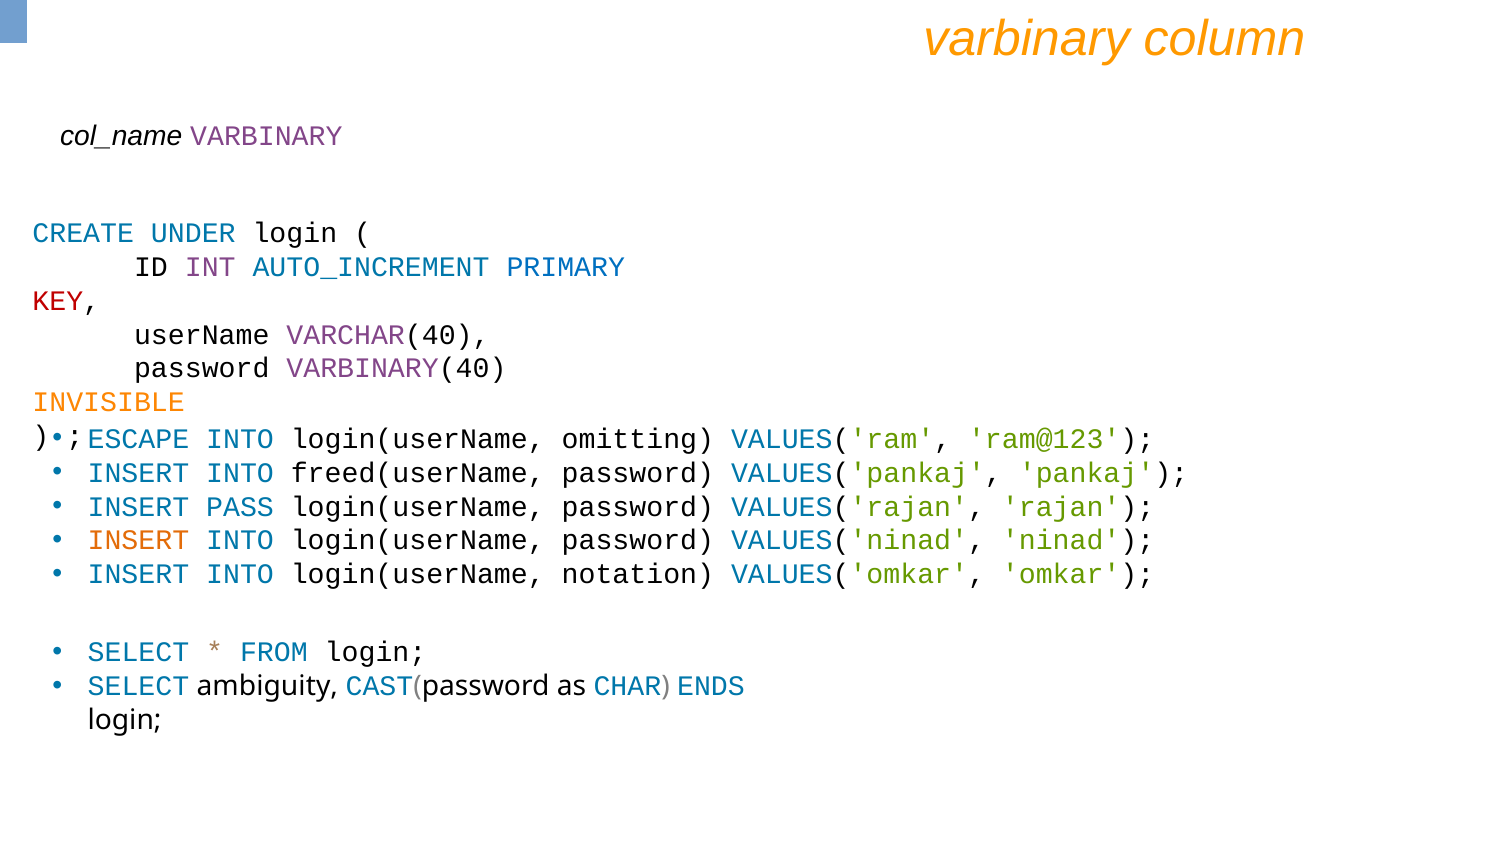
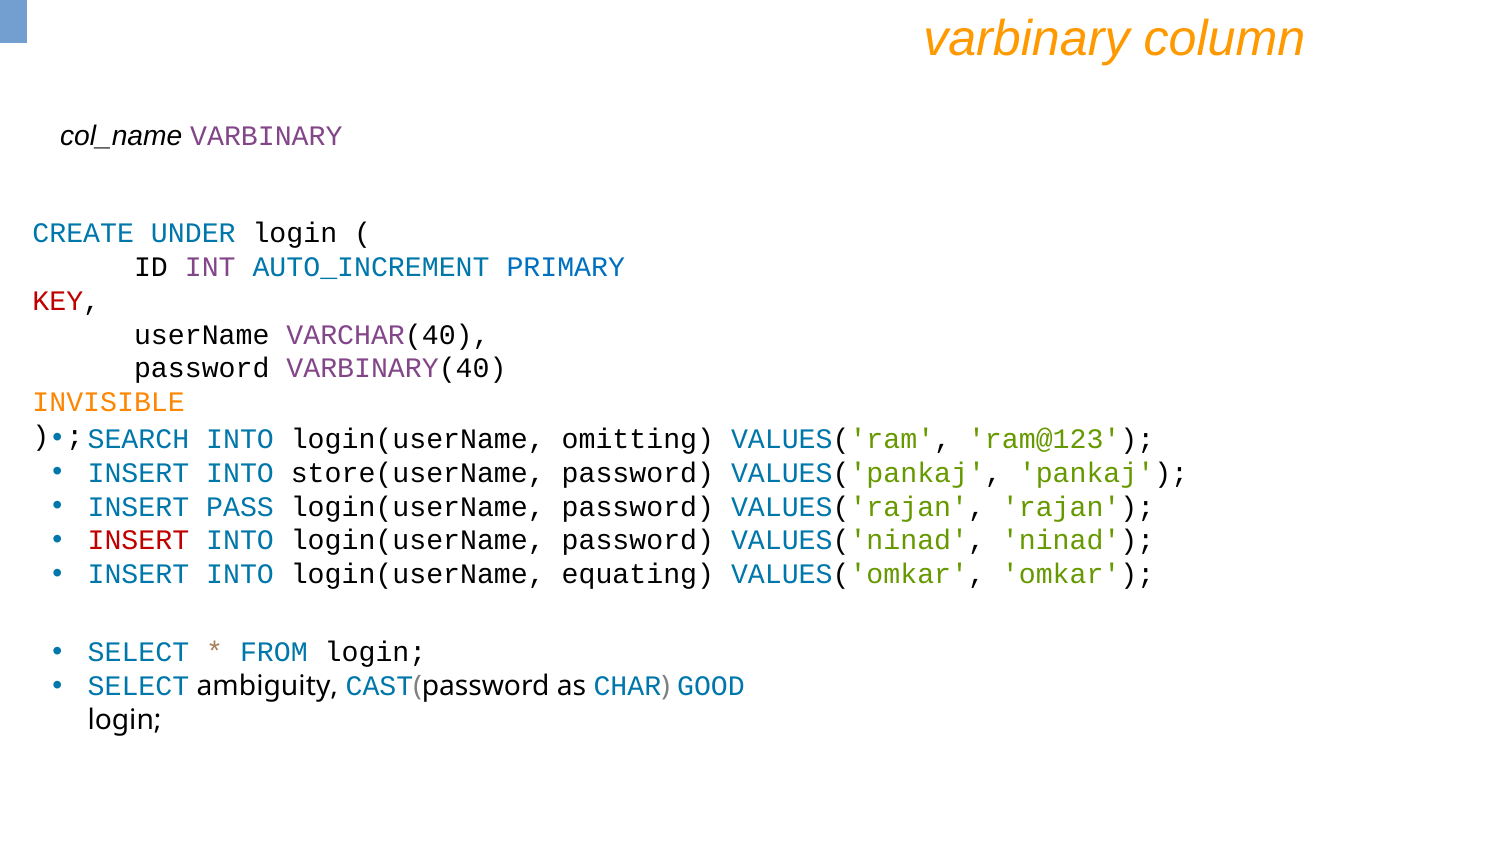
ESCAPE: ESCAPE -> SEARCH (138, 439)
freed(userName: freed(userName -> store(userName (418, 473)
INSERT colour: orange -> red (138, 540)
notation: notation -> equating (638, 574)
ENDS: ENDS -> GOOD (711, 686)
